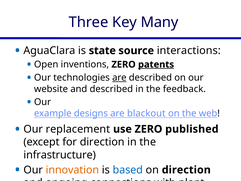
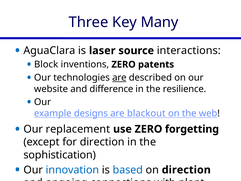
state: state -> laser (102, 51)
Open: Open -> Block (46, 64)
patents underline: present -> none (156, 64)
and described: described -> difference (111, 89)
feedback: feedback -> resilience (184, 89)
published: published -> forgetting (192, 129)
infrastructure: infrastructure -> sophistication (60, 155)
innovation colour: orange -> blue (72, 170)
